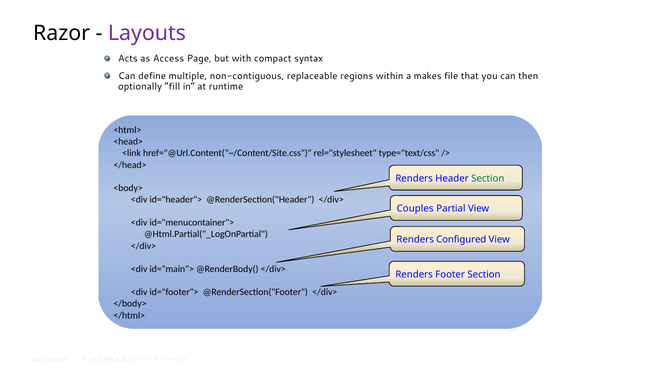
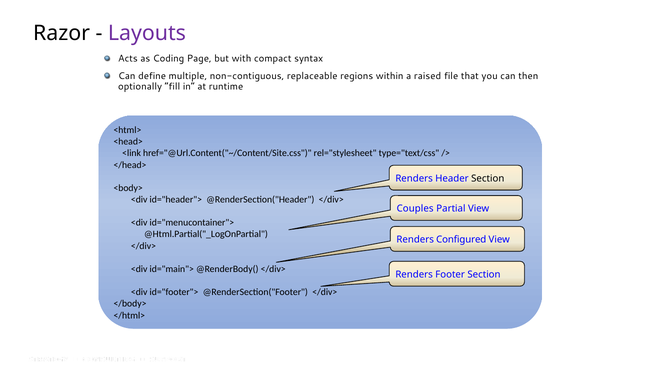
Access: Access -> Coding (169, 59)
makes: makes -> raised (428, 76)
Section colour: green -> black (488, 178)
